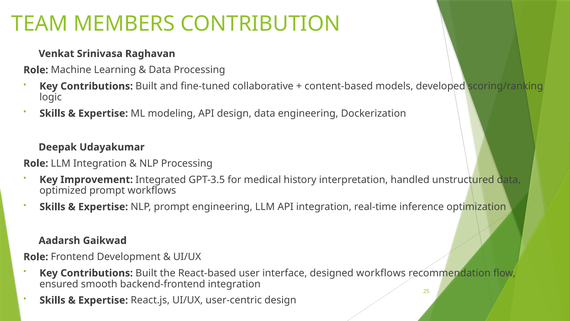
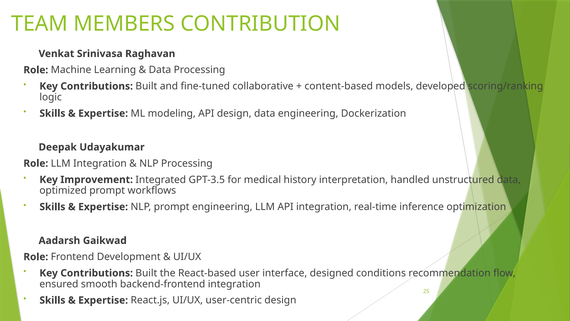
designed workflows: workflows -> conditions (381, 273)
